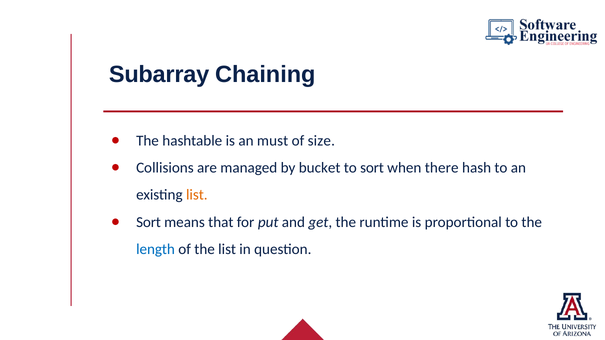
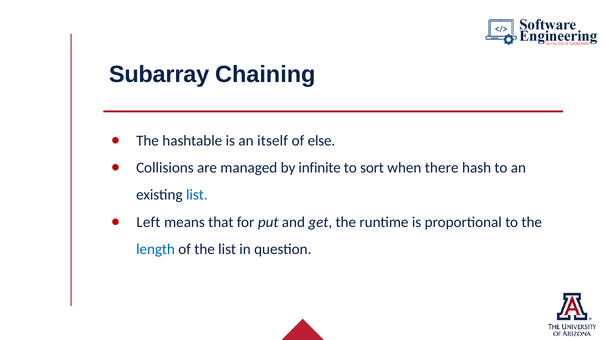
must: must -> itself (273, 141)
size: size -> else (321, 141)
bucket: bucket -> infinite (320, 168)
list colour: orange -> blue (197, 195)
Sort: Sort -> Left (148, 222)
